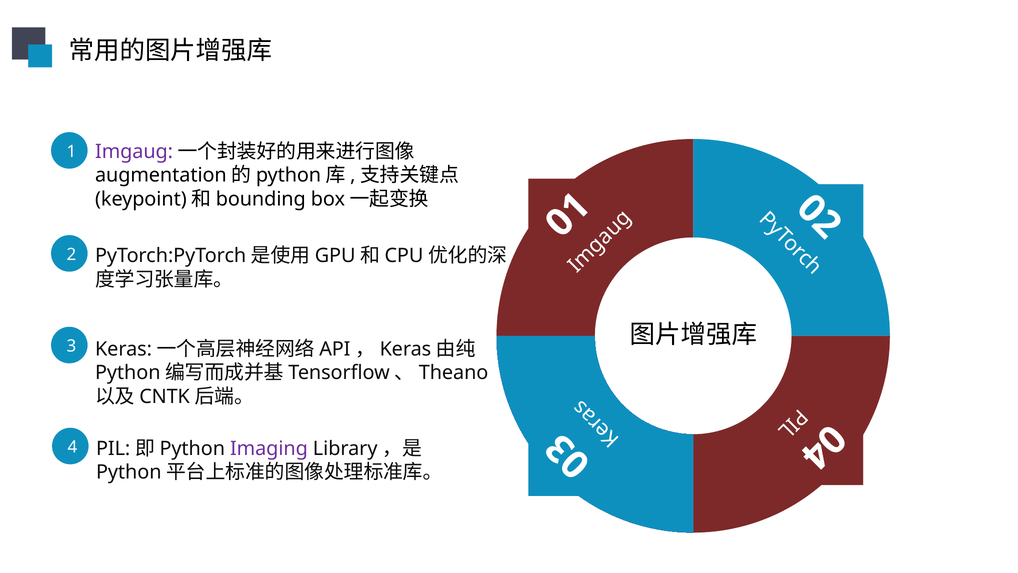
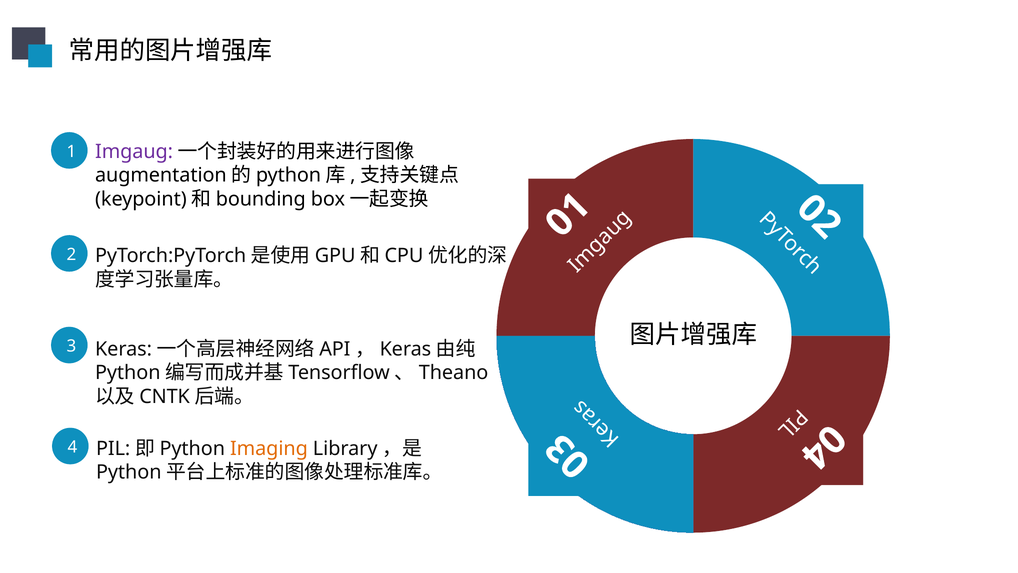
Imaging colour: purple -> orange (269, 448)
